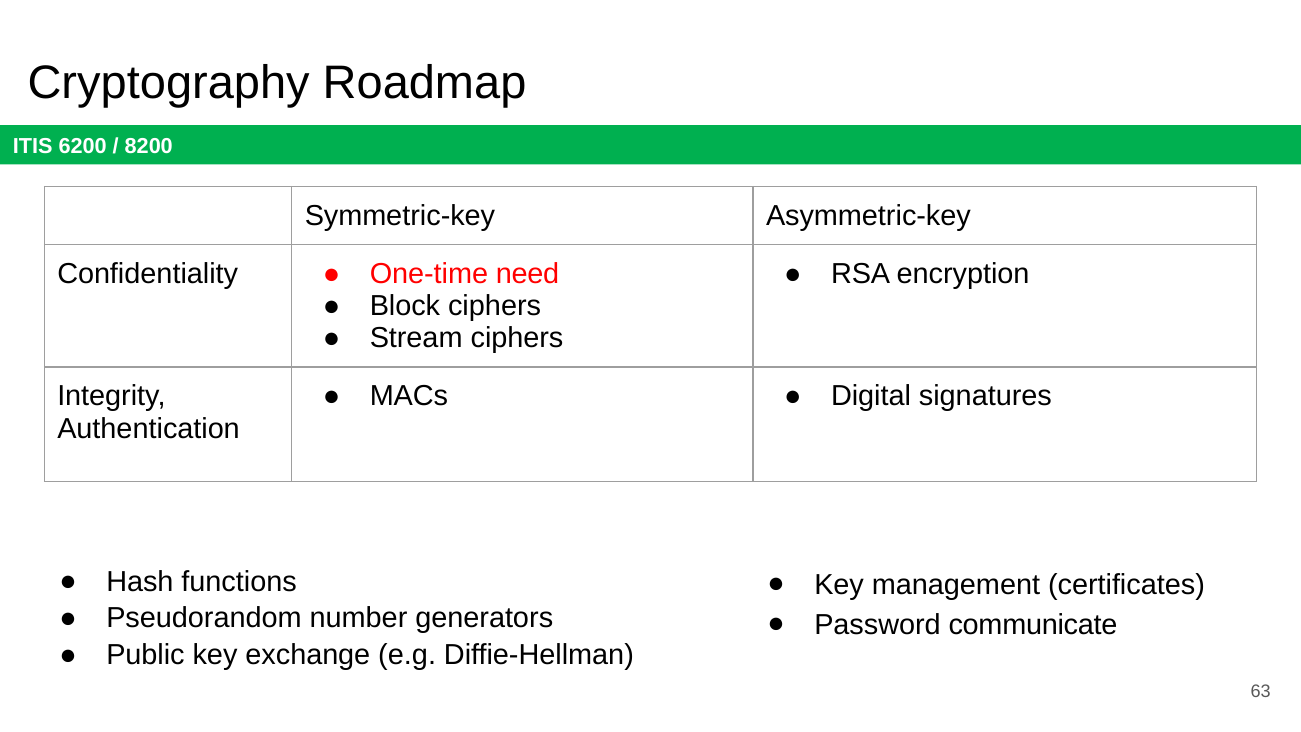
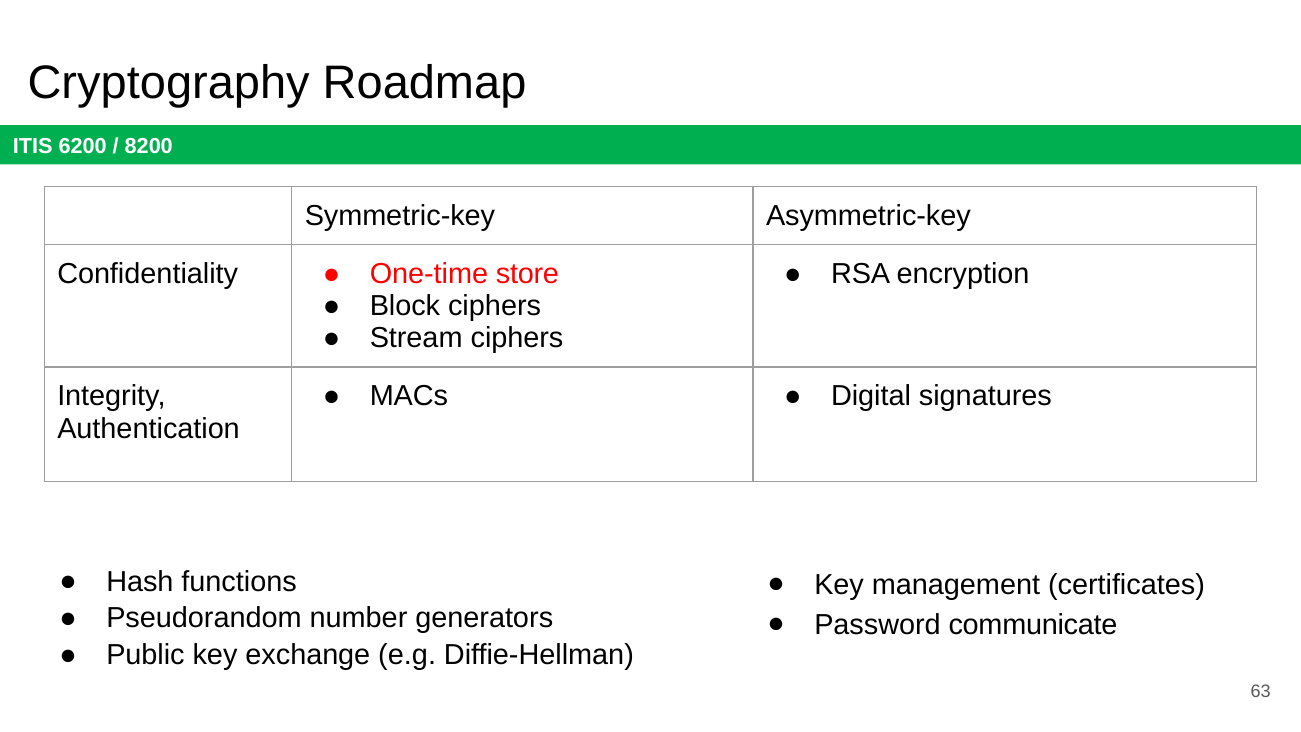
need: need -> store (528, 274)
